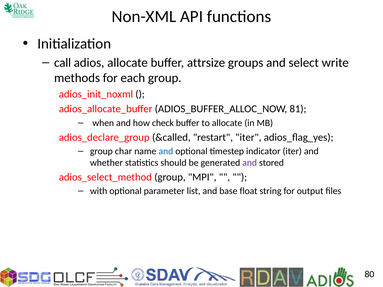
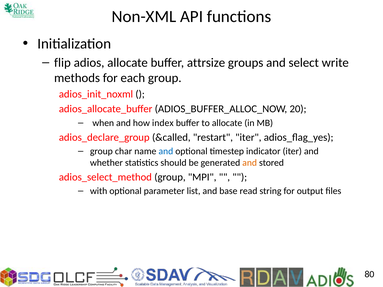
call: call -> flip (62, 63)
81: 81 -> 20 (298, 109)
check: check -> index (163, 123)
and colour: purple -> orange (250, 163)
float: float -> read (248, 191)
